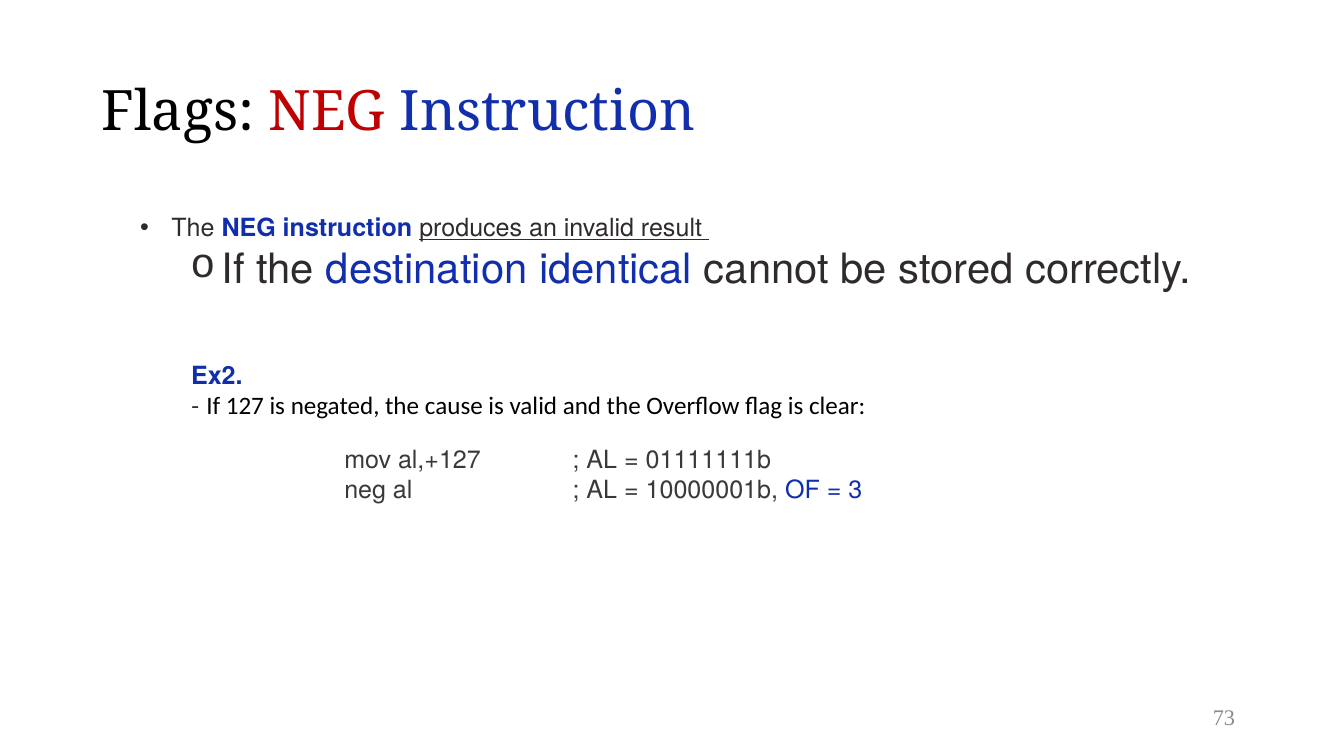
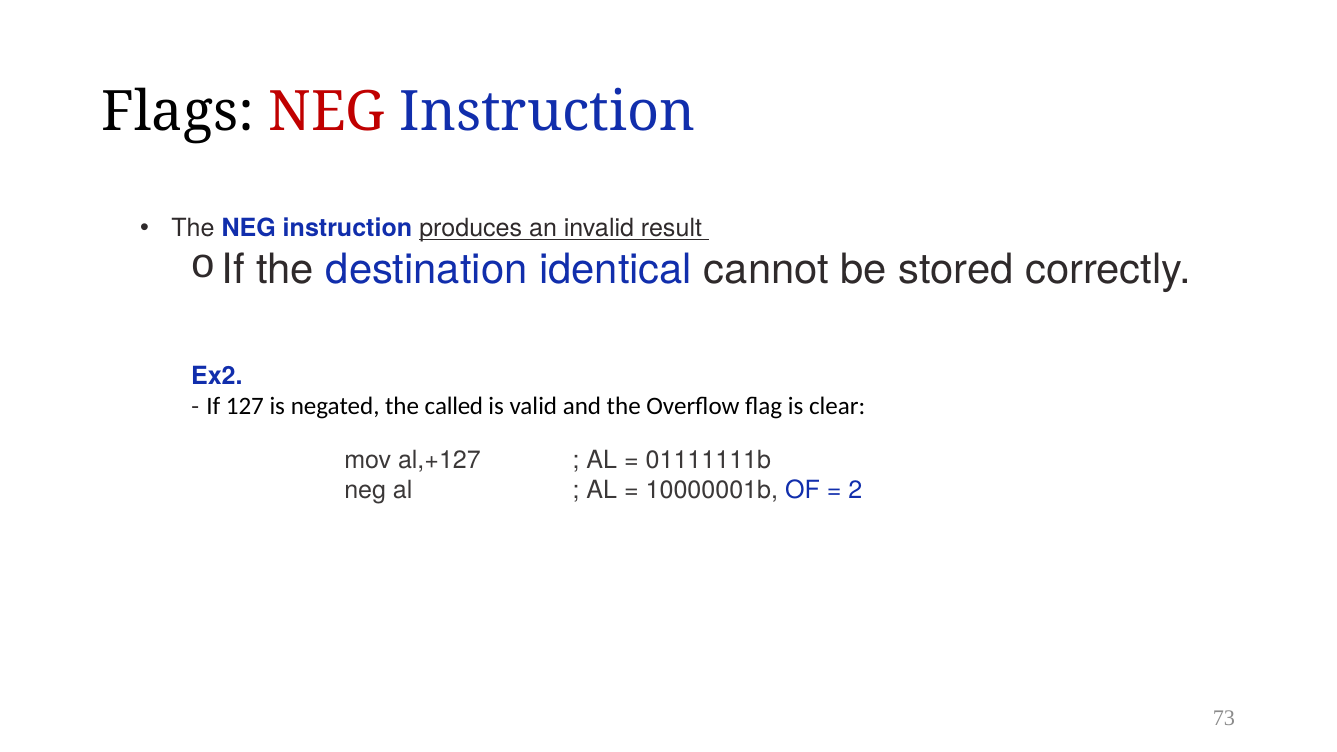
cause: cause -> called (454, 407)
3: 3 -> 2 (855, 490)
